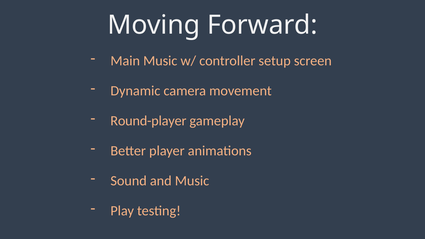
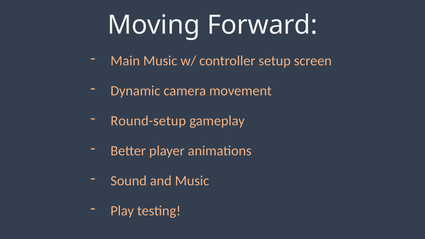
Round-player: Round-player -> Round-setup (148, 121)
